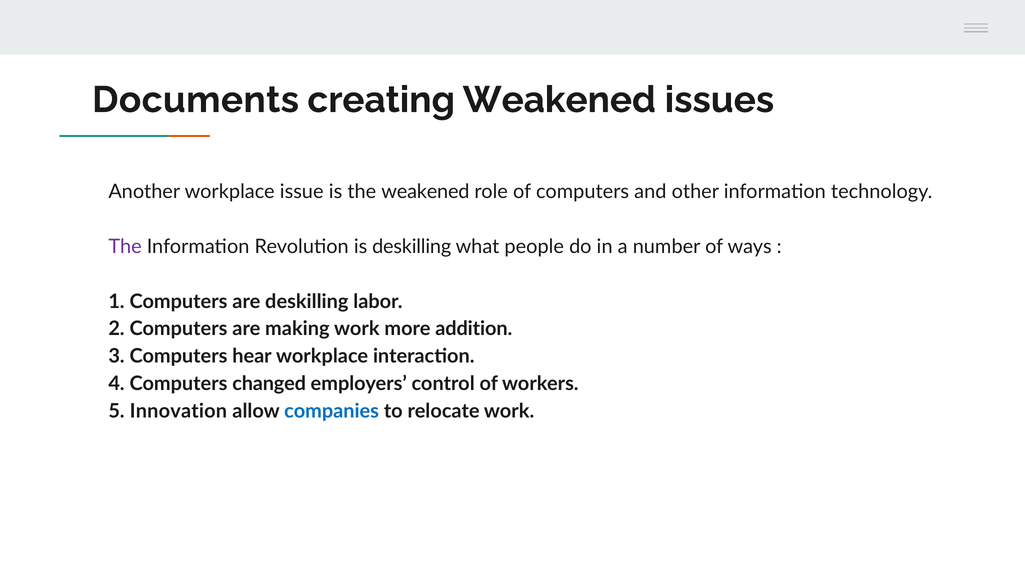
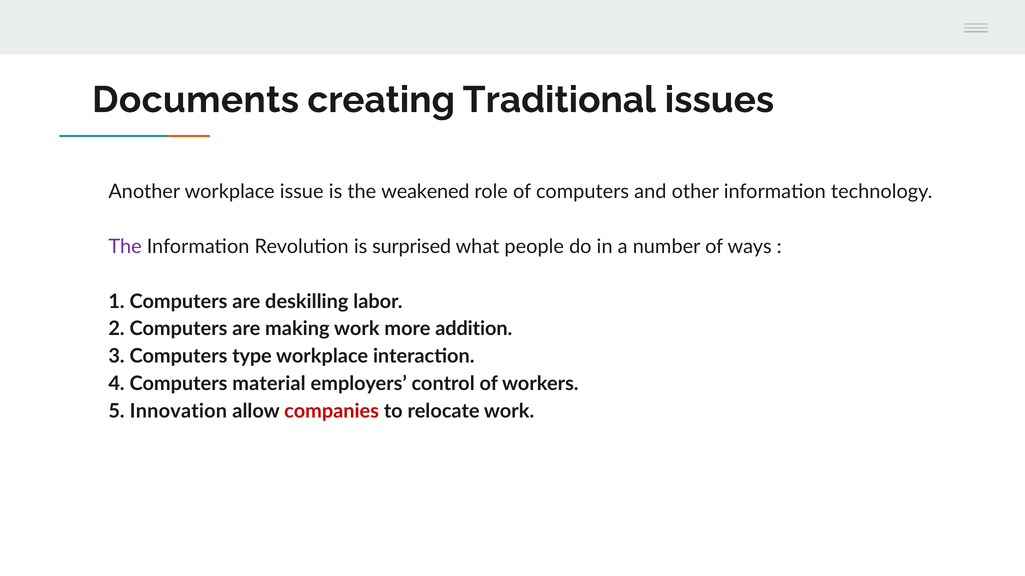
creating Weakened: Weakened -> Traditional (559, 100)
is deskilling: deskilling -> surprised (412, 247)
hear: hear -> type (252, 357)
changed: changed -> material (269, 384)
companies colour: blue -> red (332, 412)
